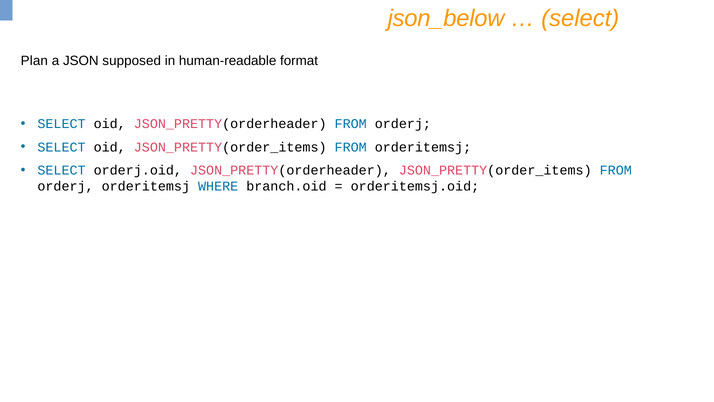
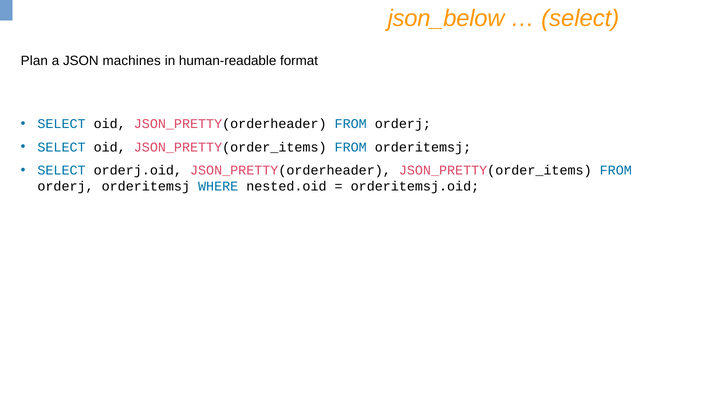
supposed: supposed -> machines (132, 61)
branch.oid: branch.oid -> nested.oid (286, 186)
